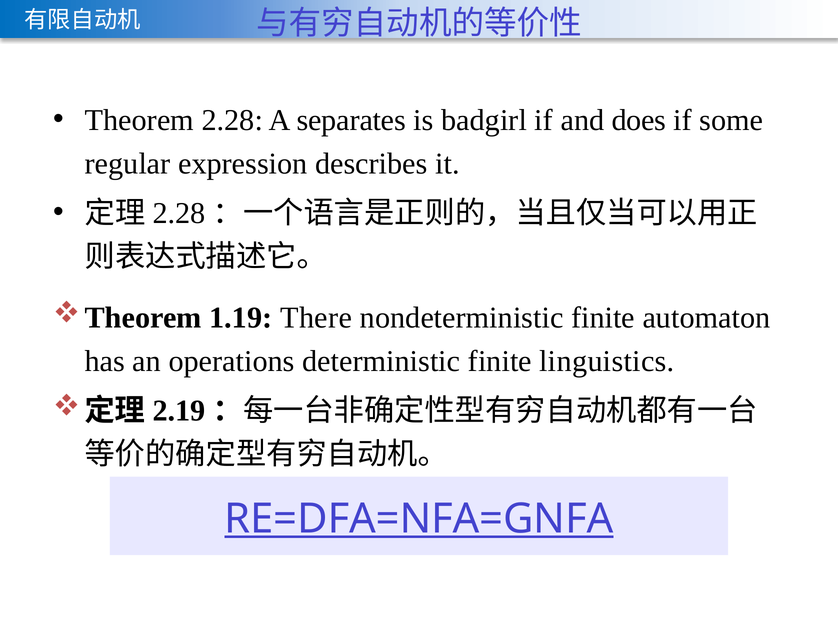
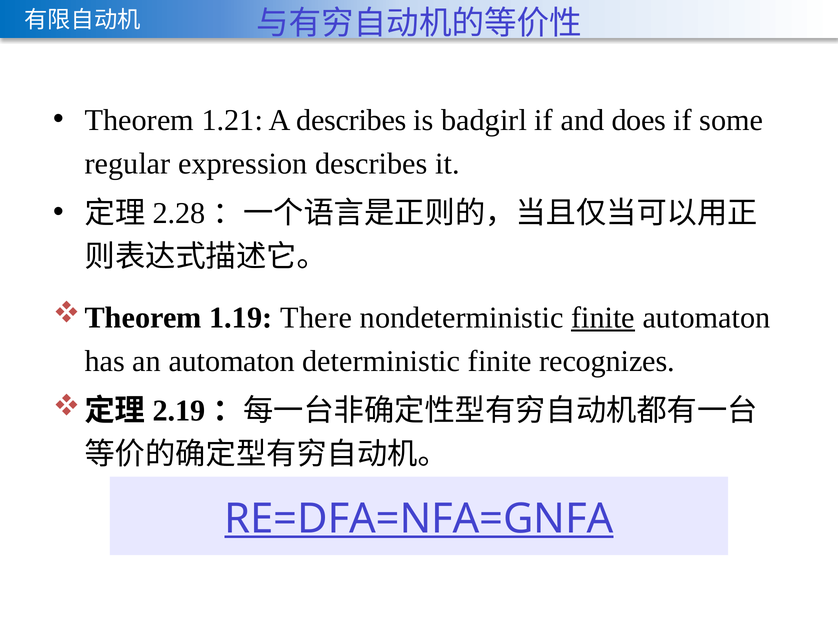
2.28: 2.28 -> 1.21 (232, 120)
A separates: separates -> describes (351, 120)
finite underline: none -> present (603, 318)
an operations: operations -> automaton (232, 361)
linguistics: linguistics -> recognizes (607, 361)
